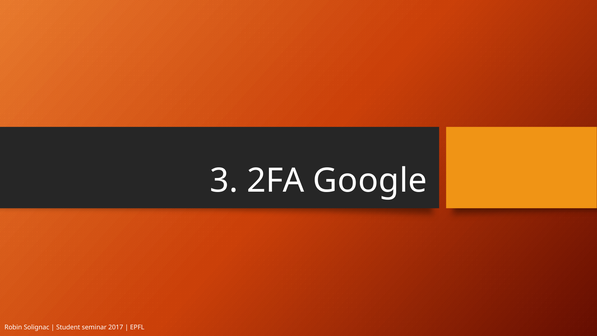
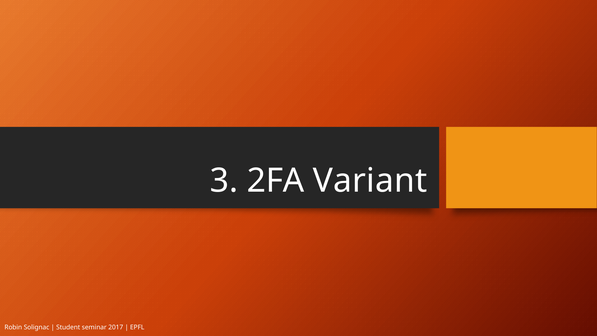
Google: Google -> Variant (370, 181)
